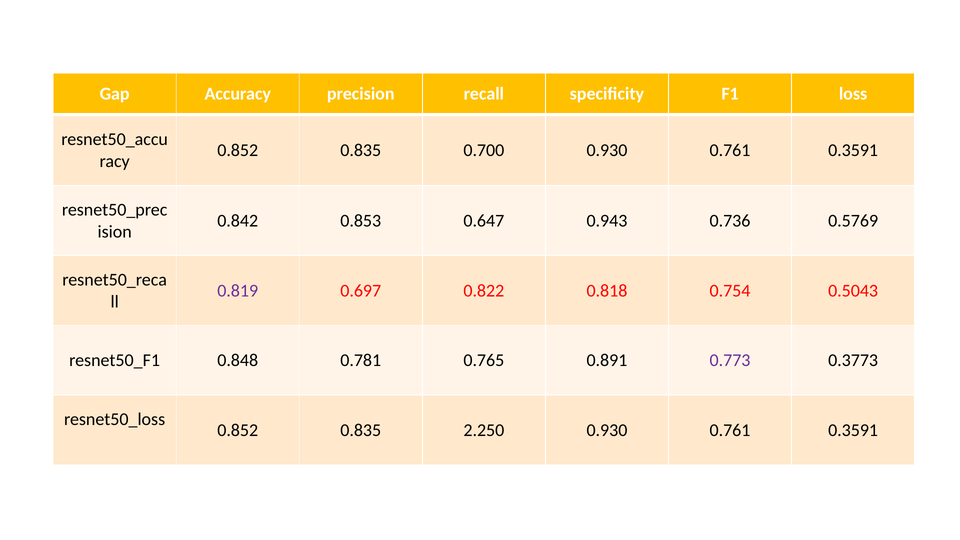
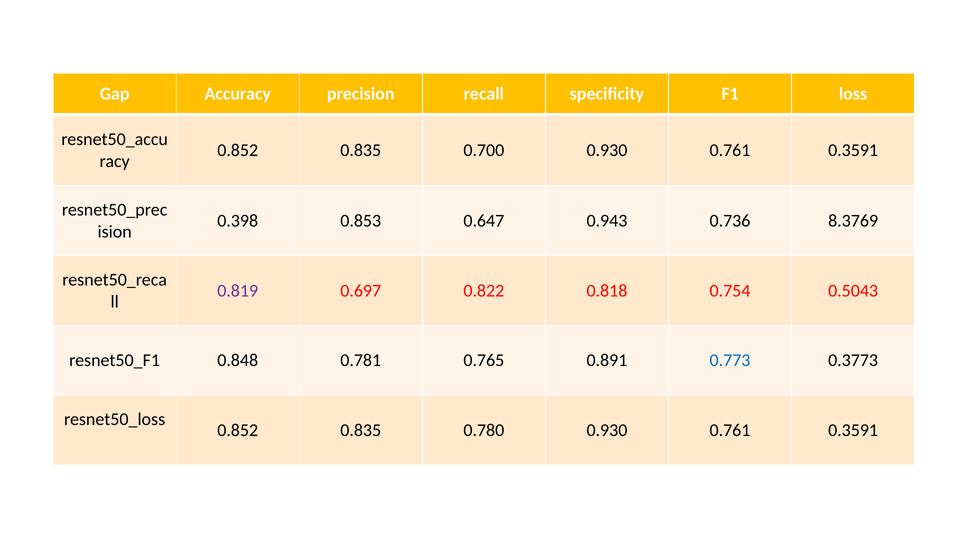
0.842: 0.842 -> 0.398 (238, 221)
0.5769: 0.5769 -> 8.3769 (853, 221)
0.773 colour: purple -> blue (730, 360)
2.250: 2.250 -> 0.780 (484, 430)
